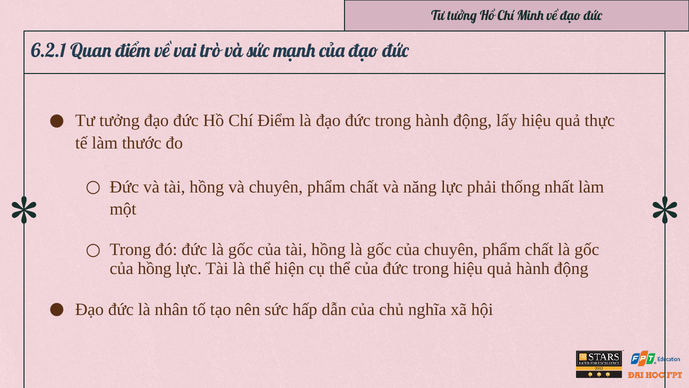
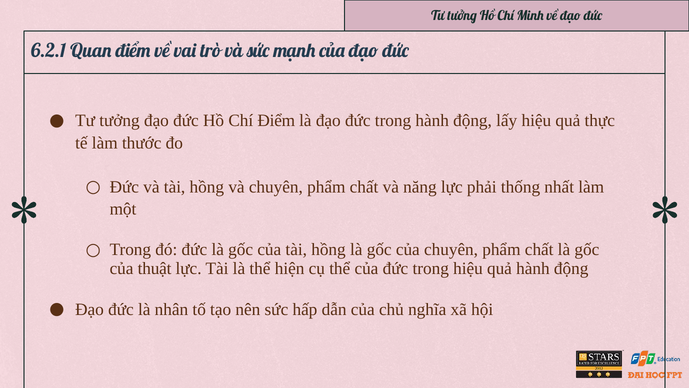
của hồng: hồng -> thuật (155, 268)
